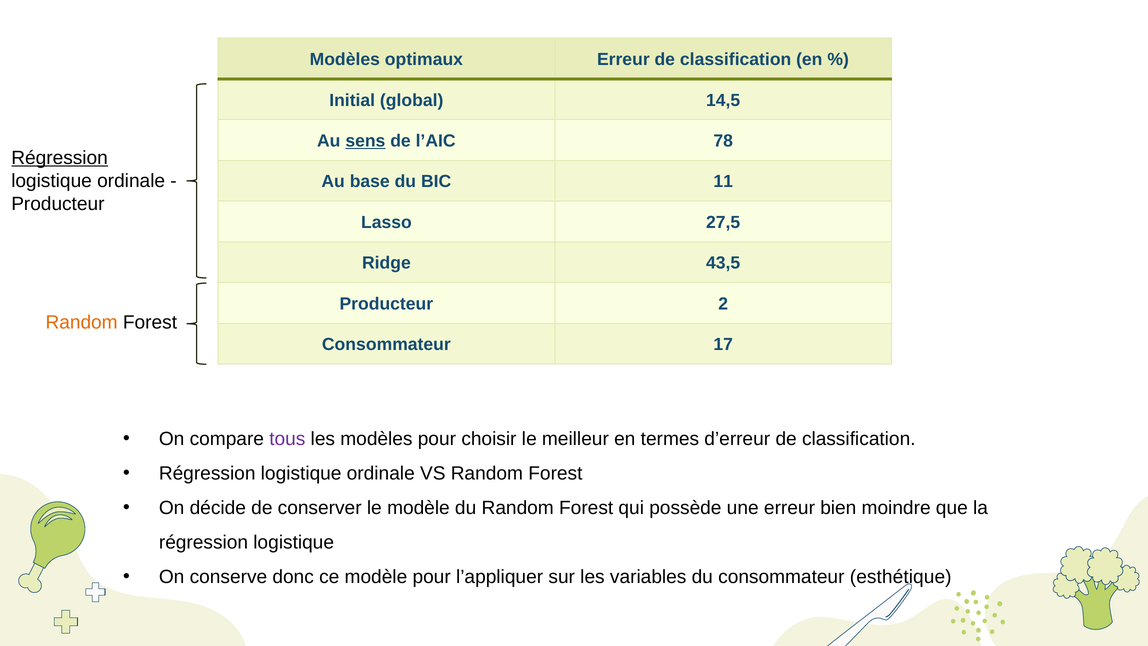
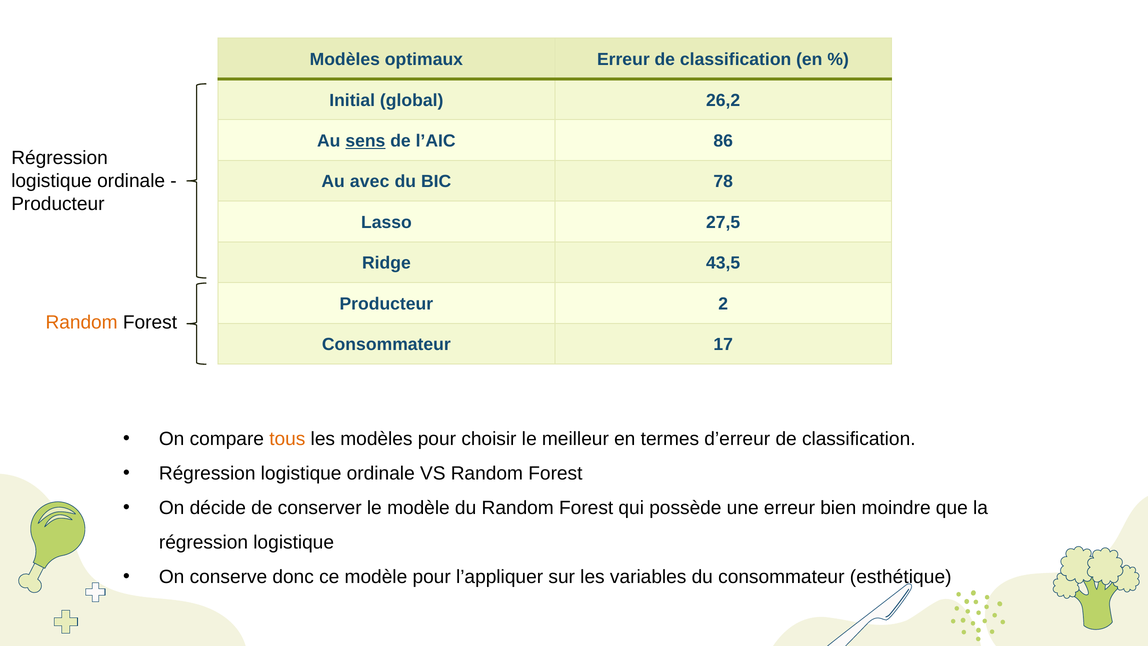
14,5: 14,5 -> 26,2 (723, 100)
78: 78 -> 86 (723, 141)
Régression underline: present -> none (60, 158)
base: base -> avec (370, 182)
11: 11 -> 78 (723, 182)
tous colour: purple -> orange (287, 439)
